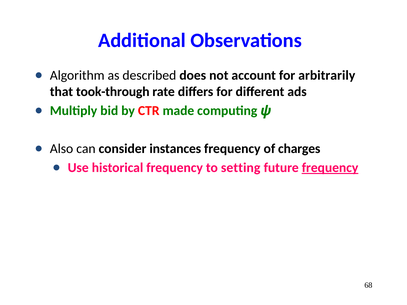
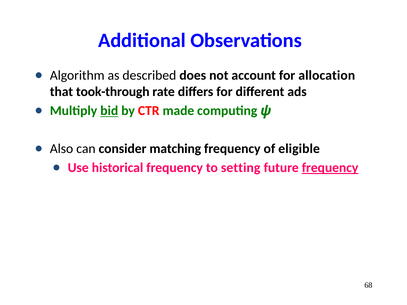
arbitrarily: arbitrarily -> allocation (327, 76)
bid underline: none -> present (109, 111)
instances: instances -> matching (175, 149)
charges: charges -> eligible (299, 149)
